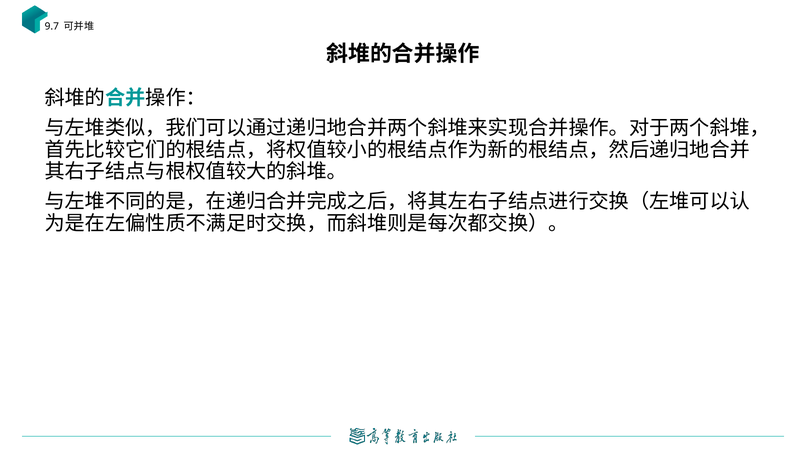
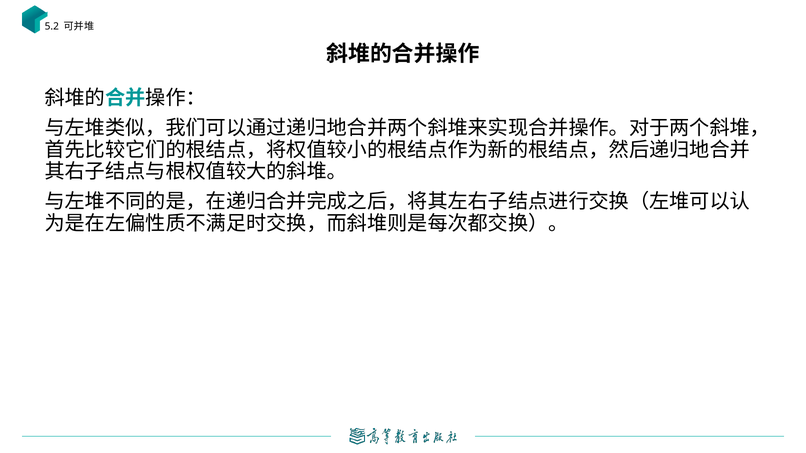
9.7: 9.7 -> 5.2 (52, 26)
